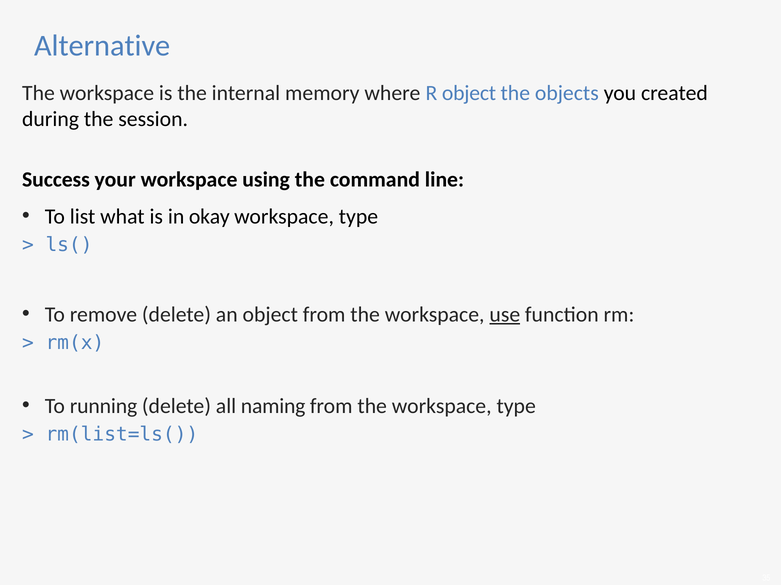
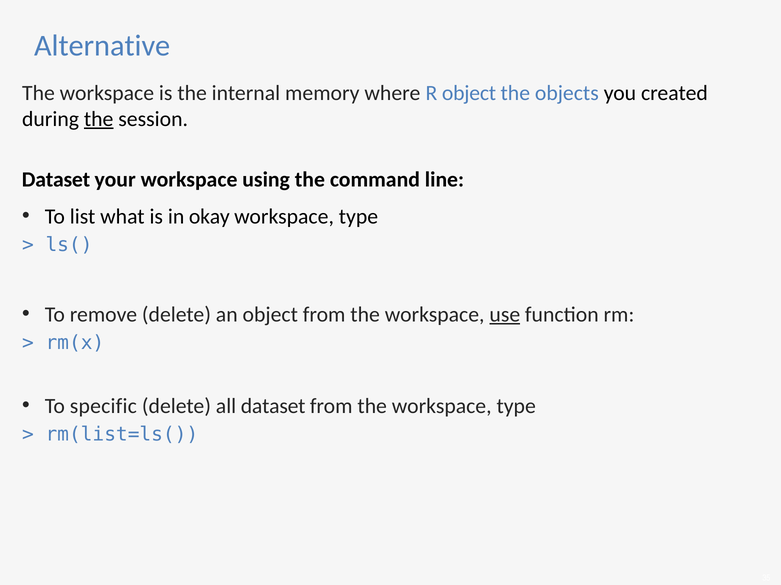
the underline: none -> present (99, 119)
Success: Success -> Dataset (56, 180)
running: running -> specific (103, 406)
all naming: naming -> dataset (273, 406)
